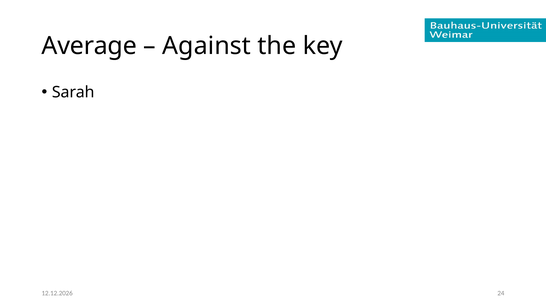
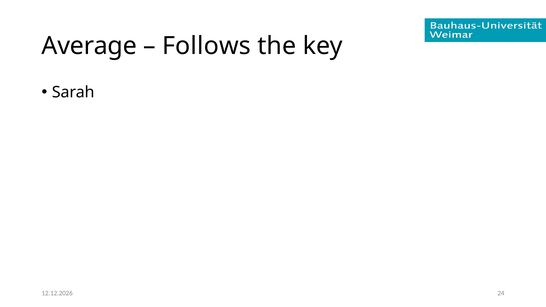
Against: Against -> Follows (207, 46)
